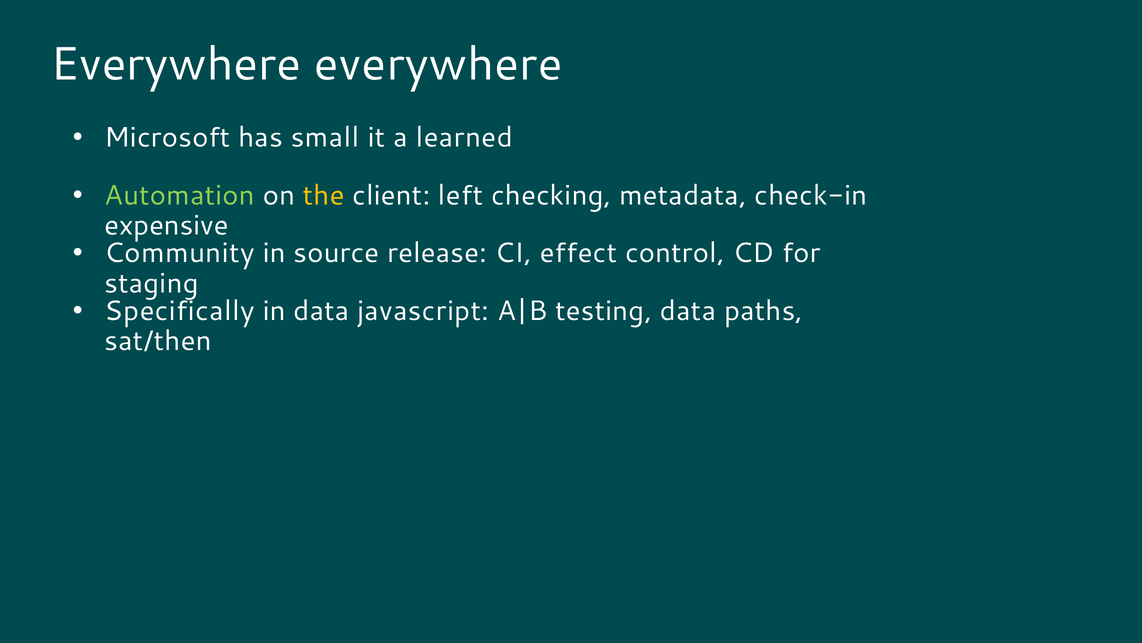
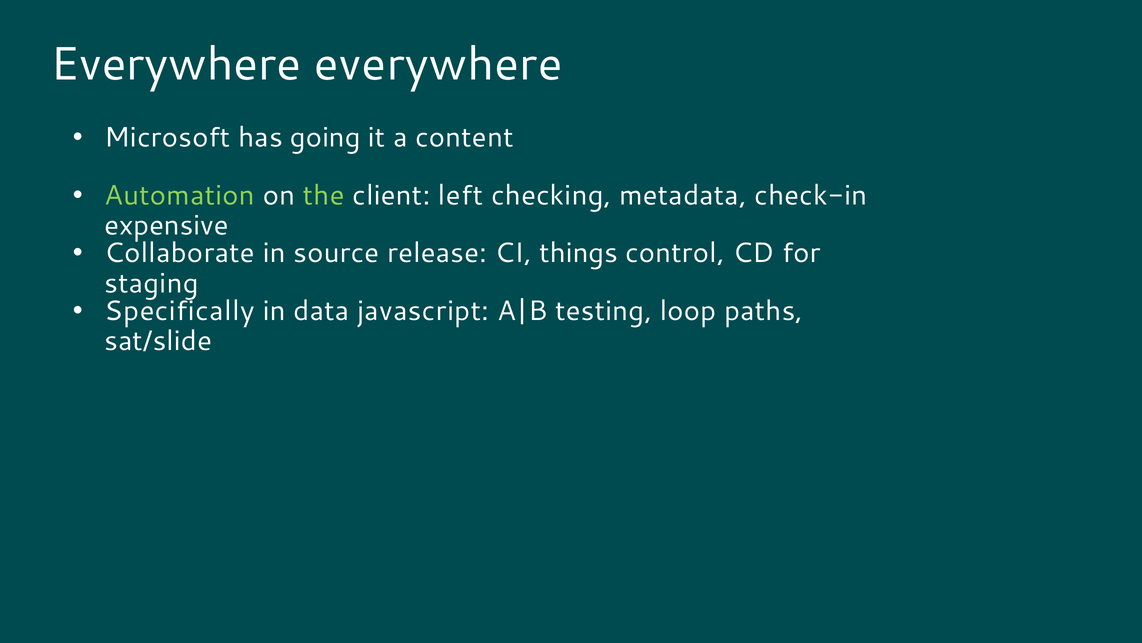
small: small -> going (325, 138)
learned: learned -> content (464, 138)
the colour: yellow -> light green (324, 195)
Community: Community -> Collaborate (180, 253)
effect: effect -> things (579, 253)
testing data: data -> loop (688, 311)
sat/then: sat/then -> sat/slide (158, 341)
